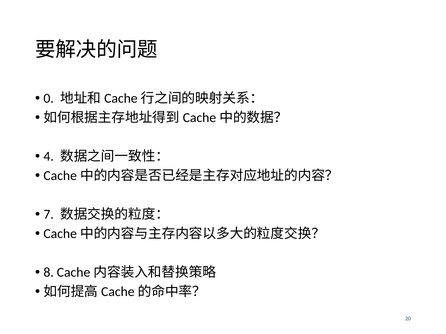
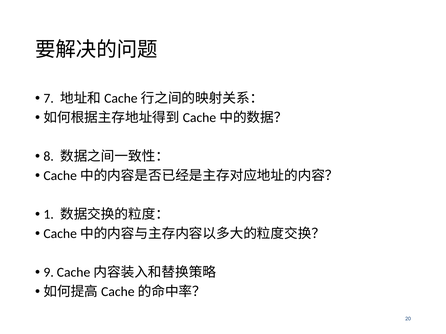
0: 0 -> 7 (49, 99)
4: 4 -> 8 (49, 157)
7: 7 -> 1 (49, 215)
8: 8 -> 9 (49, 273)
